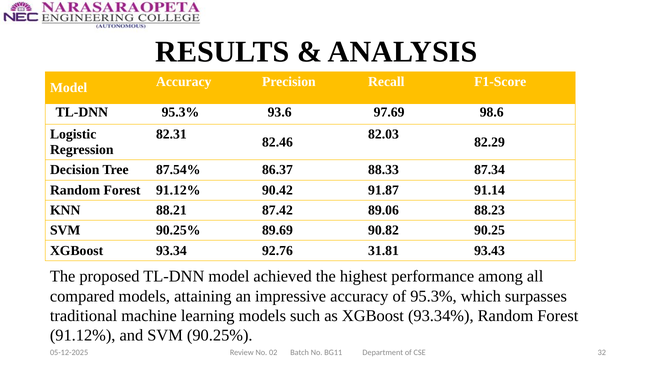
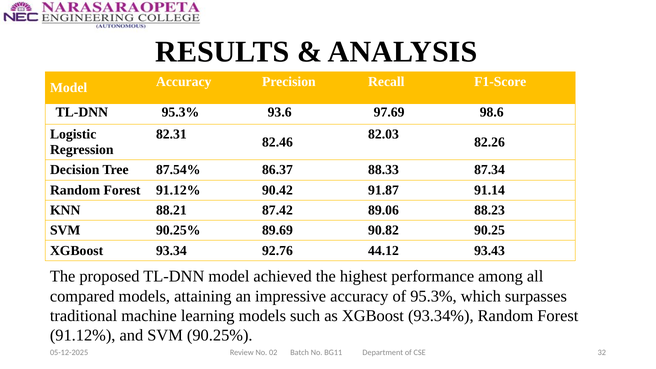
82.29: 82.29 -> 82.26 (490, 142)
31.81: 31.81 -> 44.12 (383, 251)
